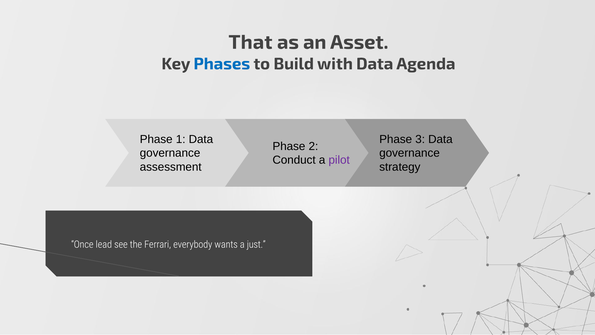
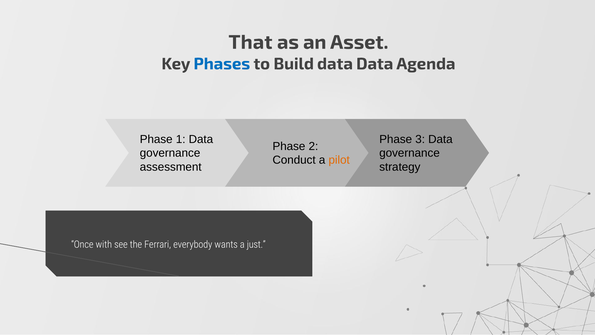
Build with: with -> data (335, 64)
pilot colour: purple -> orange (339, 160)
lead: lead -> with (104, 244)
